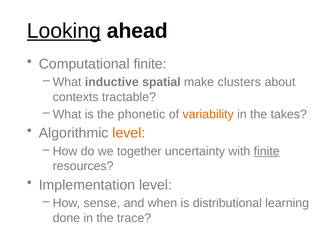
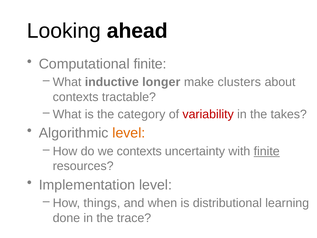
Looking underline: present -> none (64, 31)
spatial: spatial -> longer (161, 82)
phonetic: phonetic -> category (141, 114)
variability colour: orange -> red (208, 114)
we together: together -> contexts (139, 151)
sense: sense -> things (102, 203)
